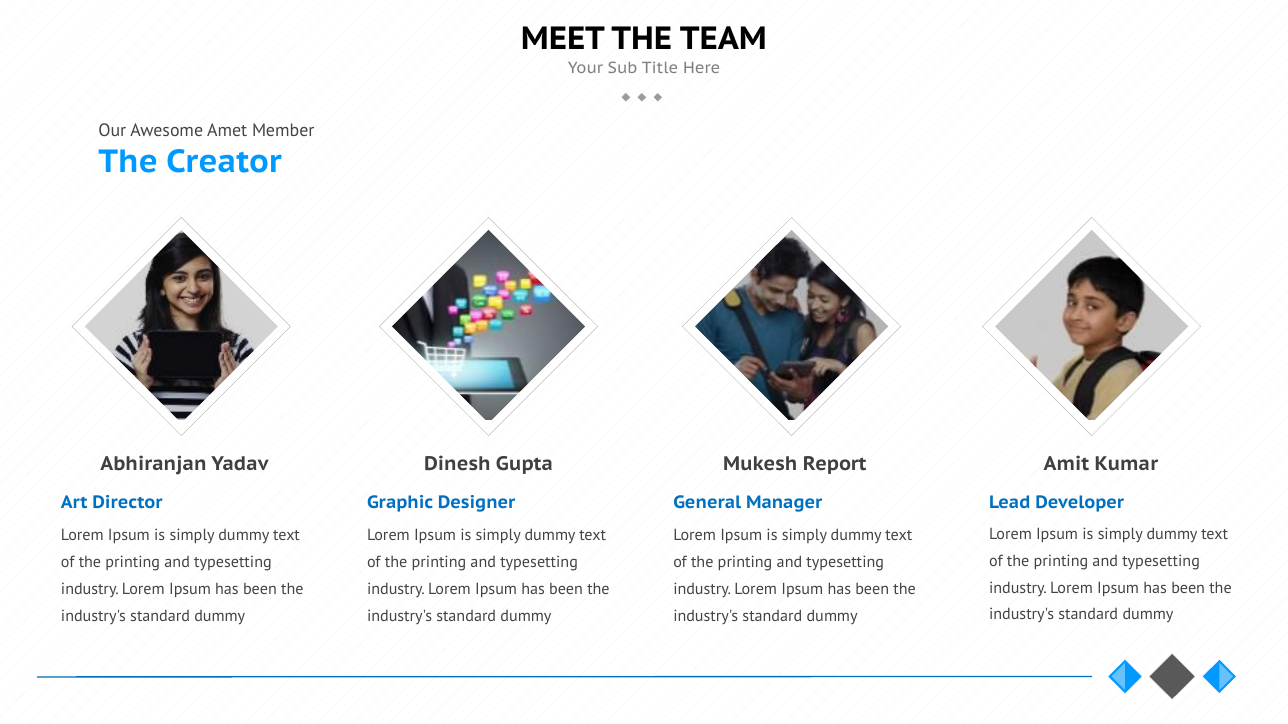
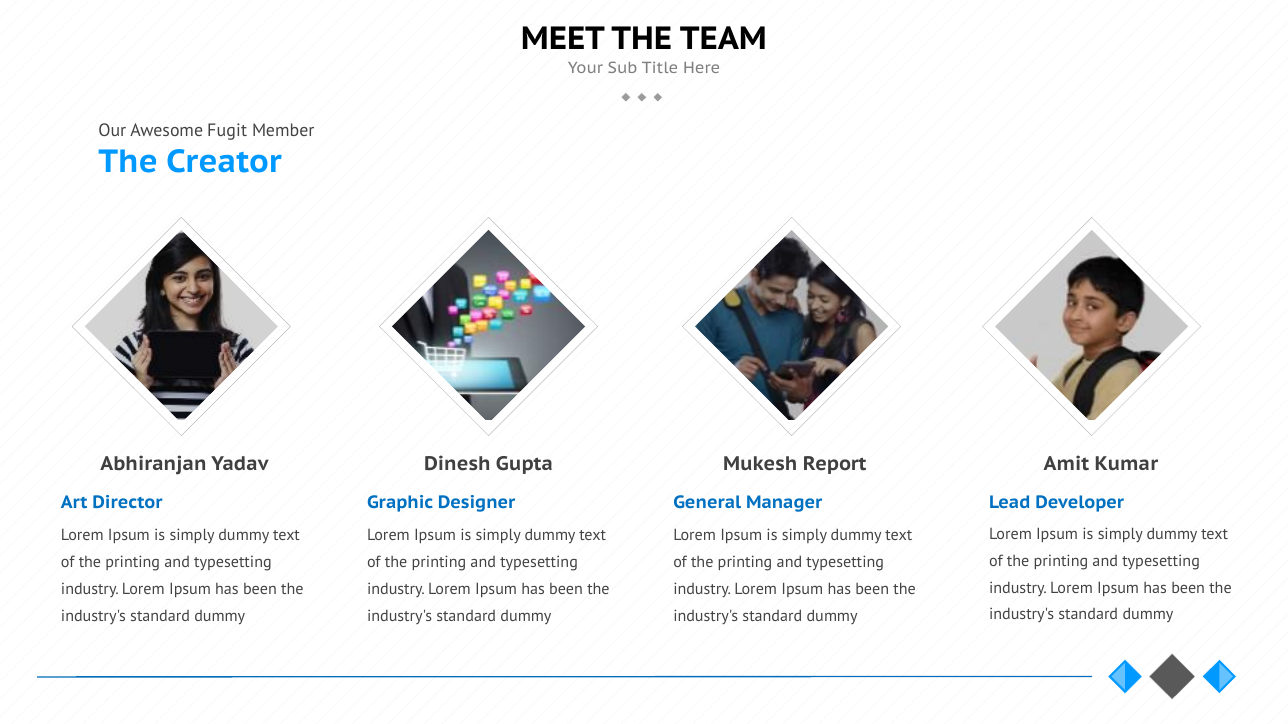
Amet: Amet -> Fugit (227, 131)
